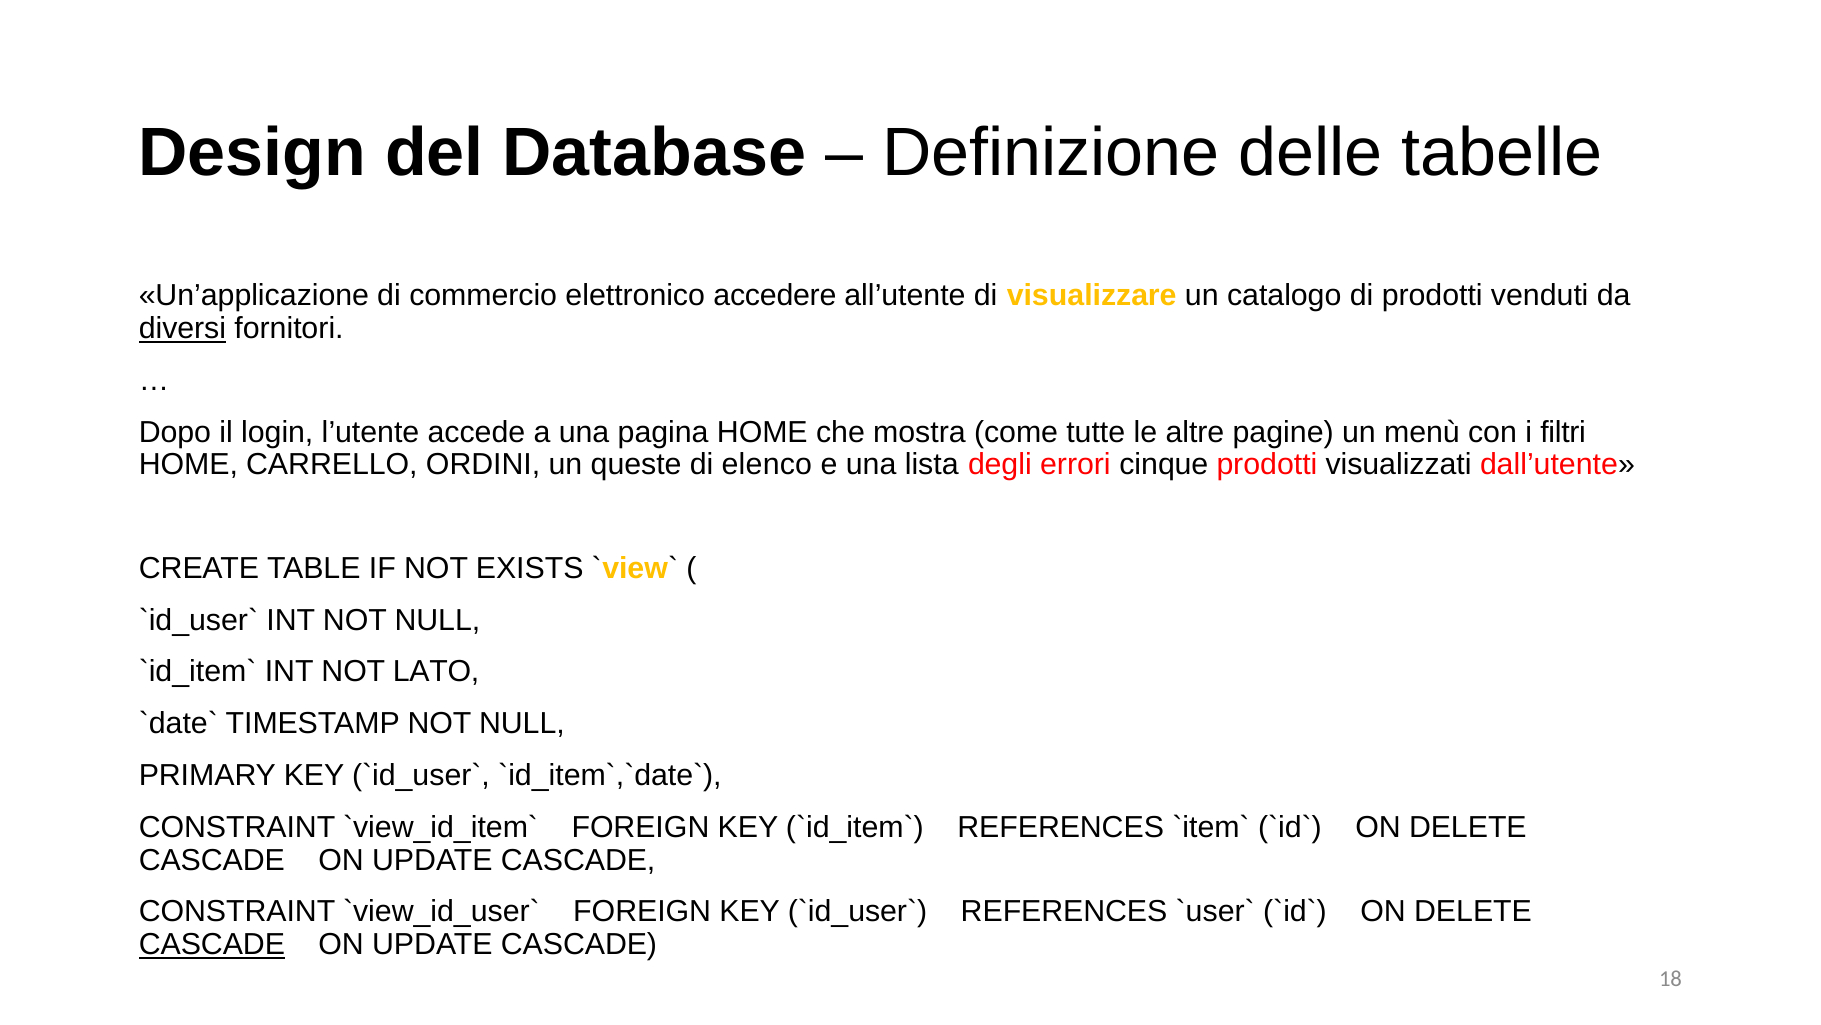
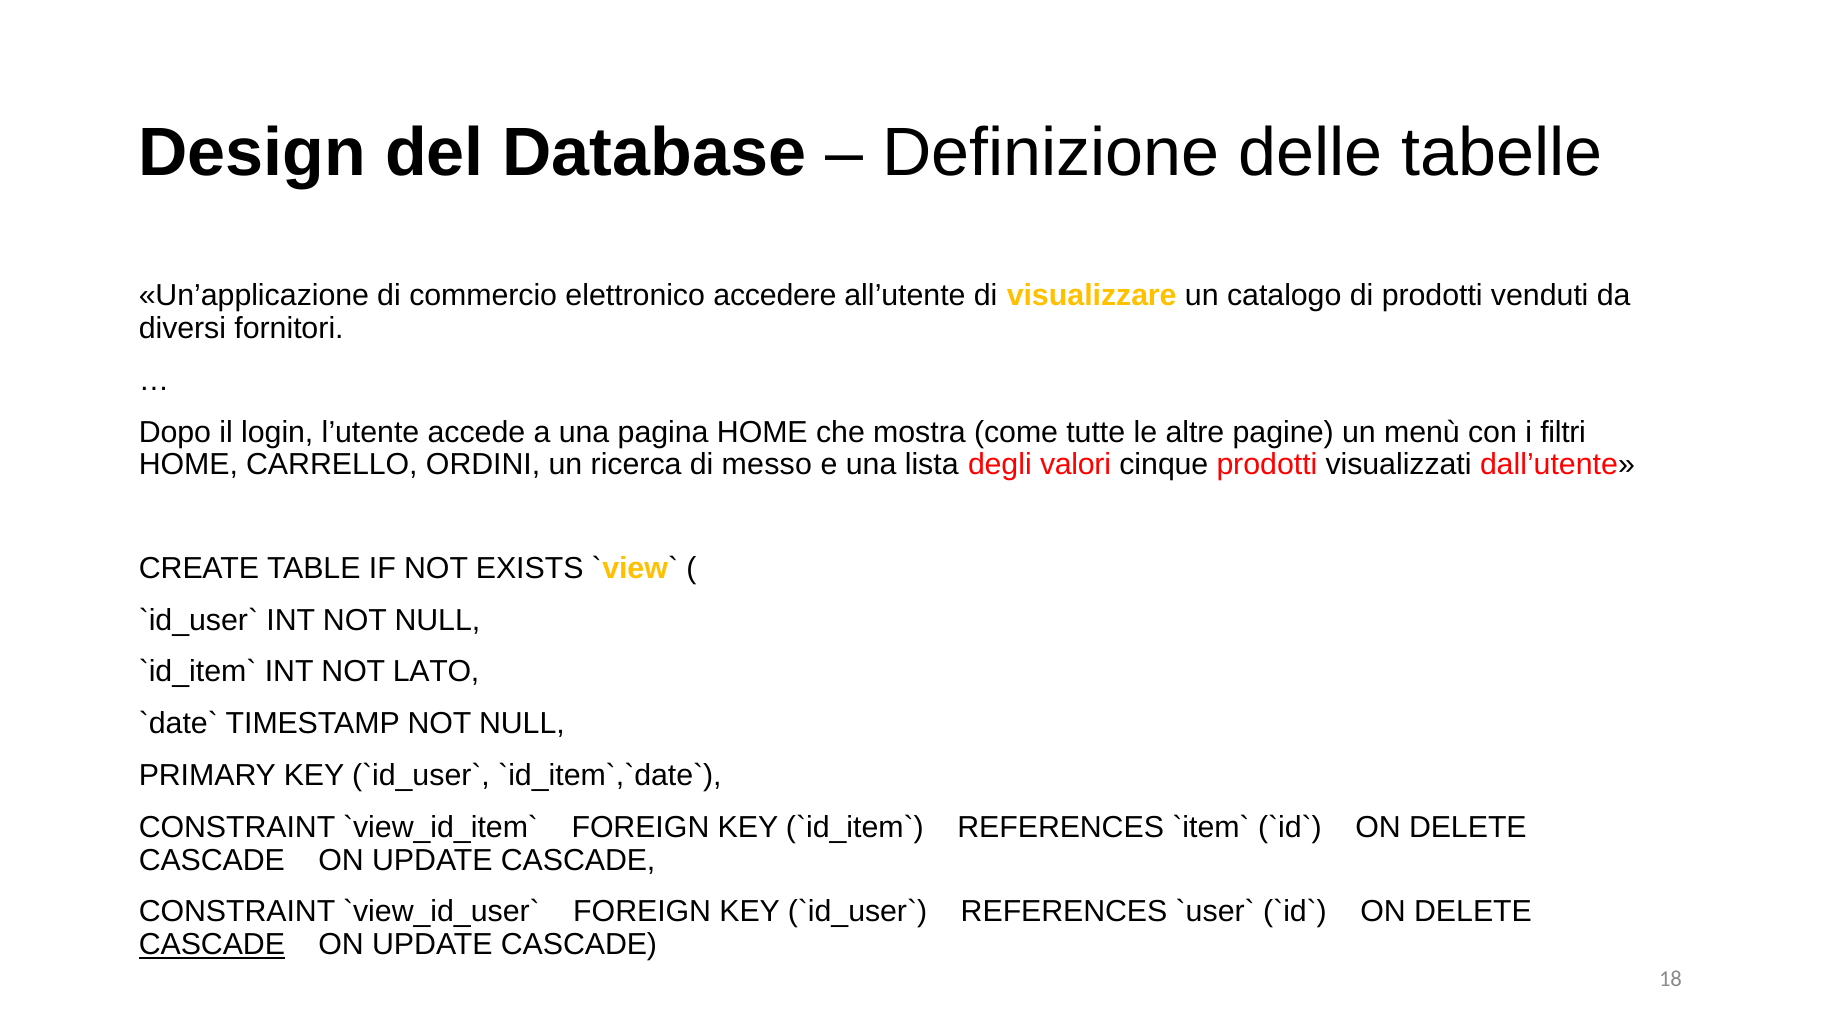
diversi underline: present -> none (182, 328)
queste: queste -> ricerca (636, 465)
elenco: elenco -> messo (767, 465)
errori: errori -> valori (1076, 465)
